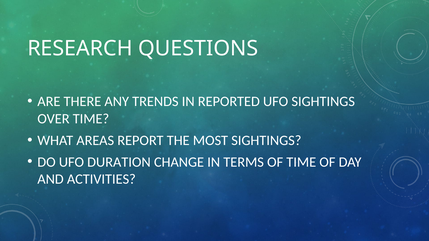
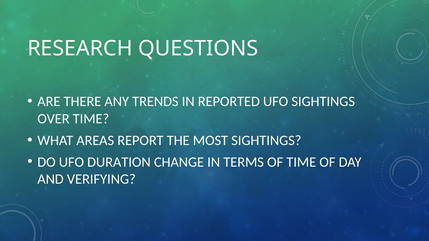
ACTIVITIES: ACTIVITIES -> VERIFYING (101, 179)
